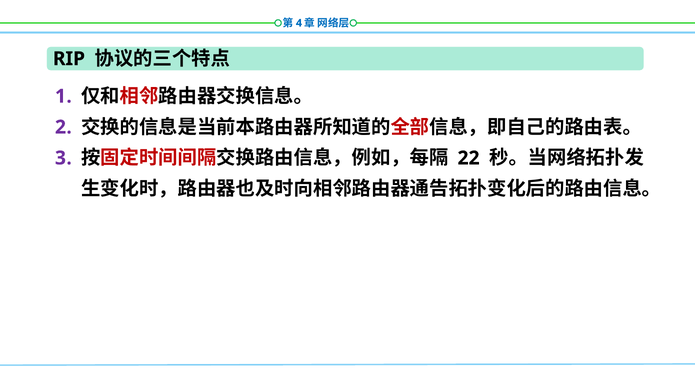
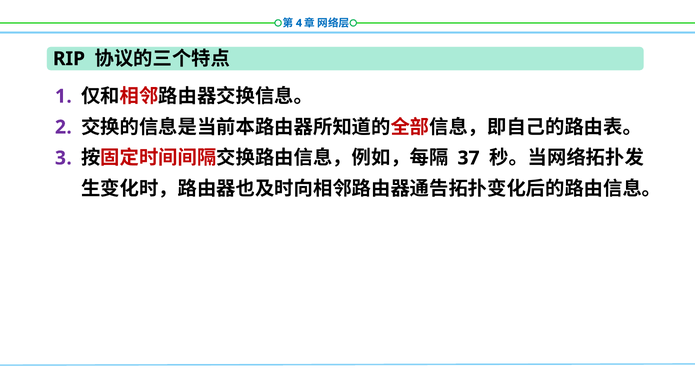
22: 22 -> 37 (469, 158)
